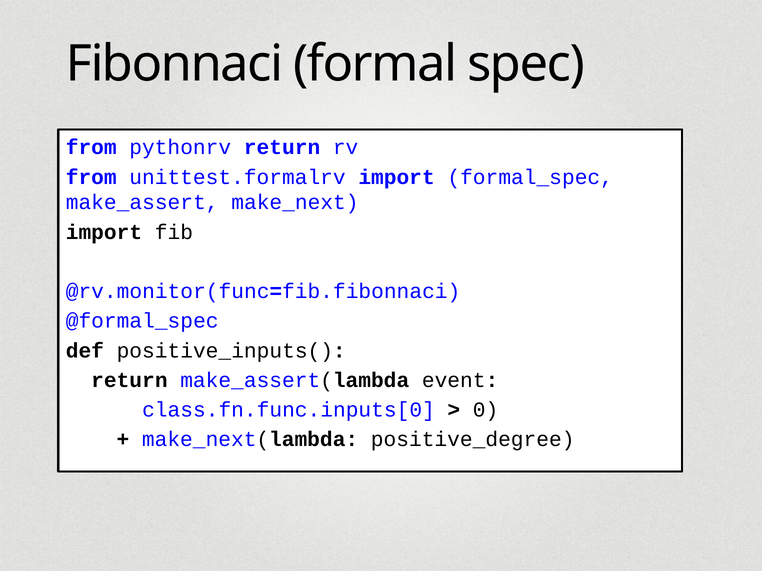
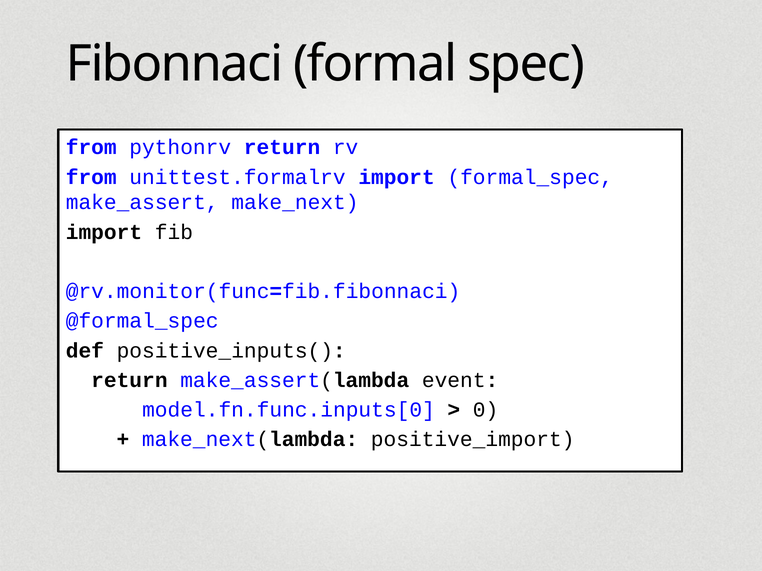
class.fn.func.inputs[0: class.fn.func.inputs[0 -> model.fn.func.inputs[0 (288, 410)
positive_degree: positive_degree -> positive_import (473, 440)
